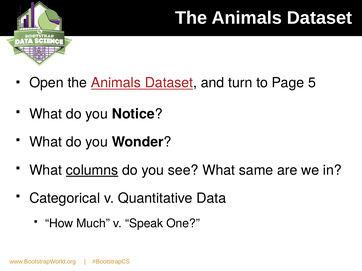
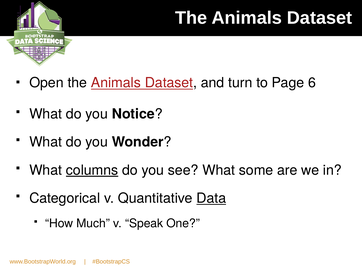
5: 5 -> 6 (312, 83)
same: same -> some (256, 171)
Data underline: none -> present (211, 199)
